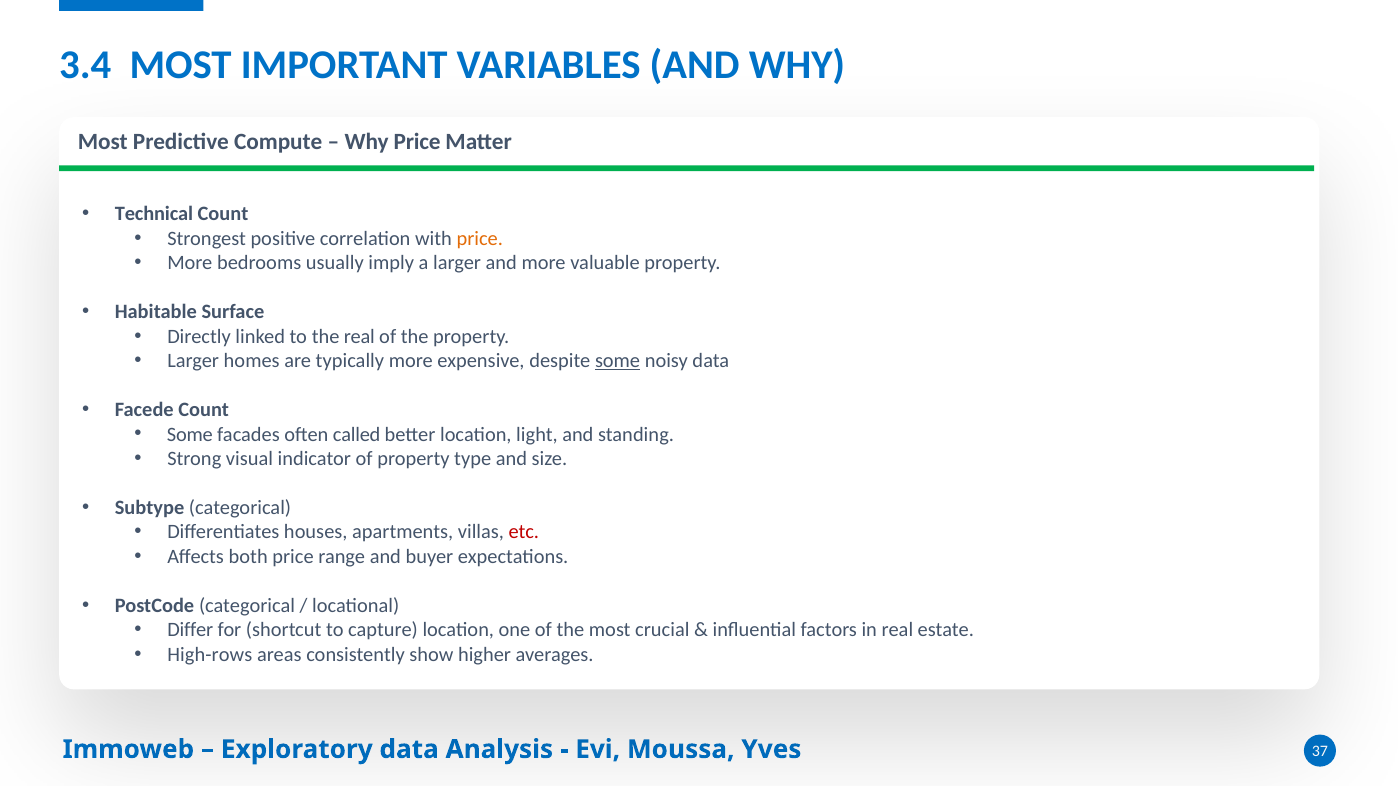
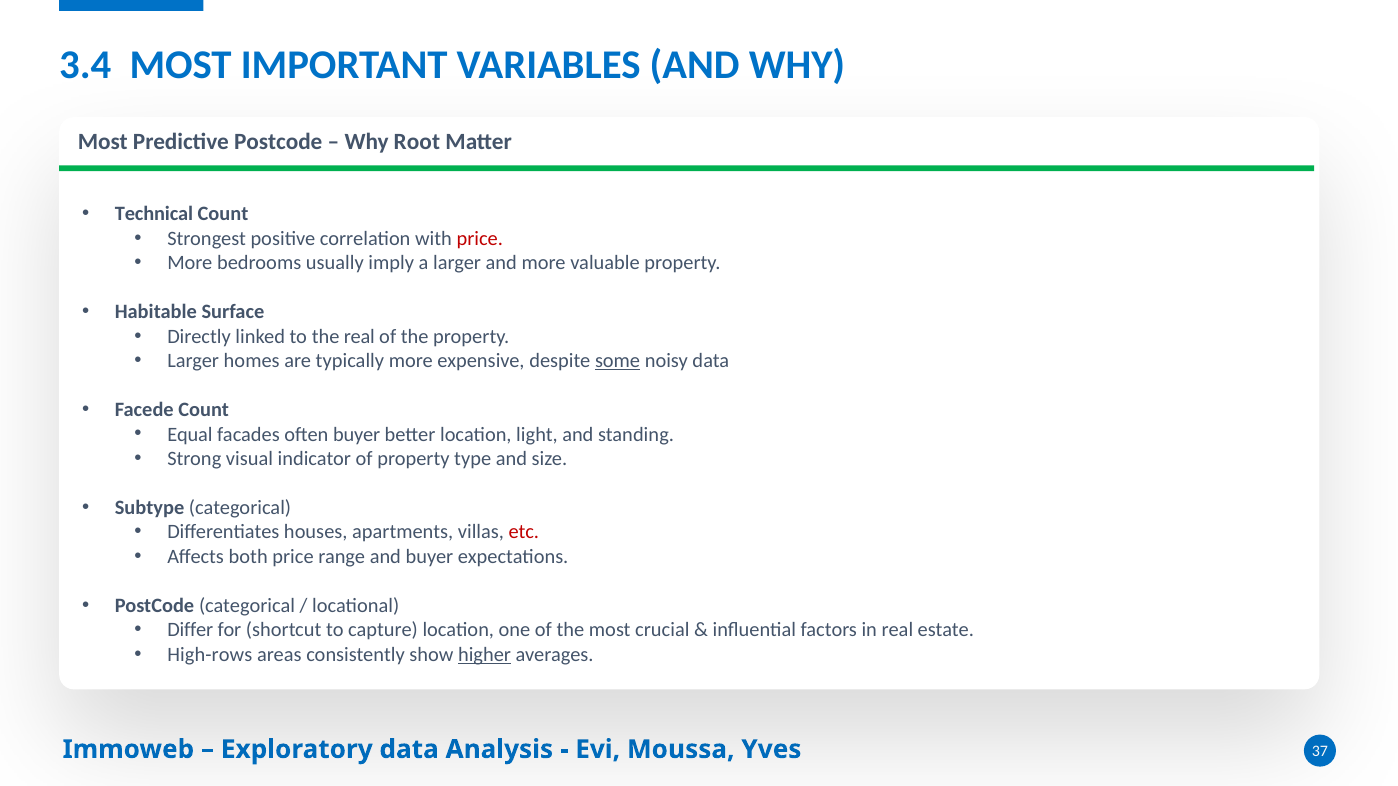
Predictive Compute: Compute -> Postcode (278, 142)
Why Price: Price -> Root (417, 142)
price colour: orange -> red (480, 239)
Some: Some -> Equal (190, 435)
often called: called -> buyer (357, 435)
higher underline: none -> present (485, 655)
